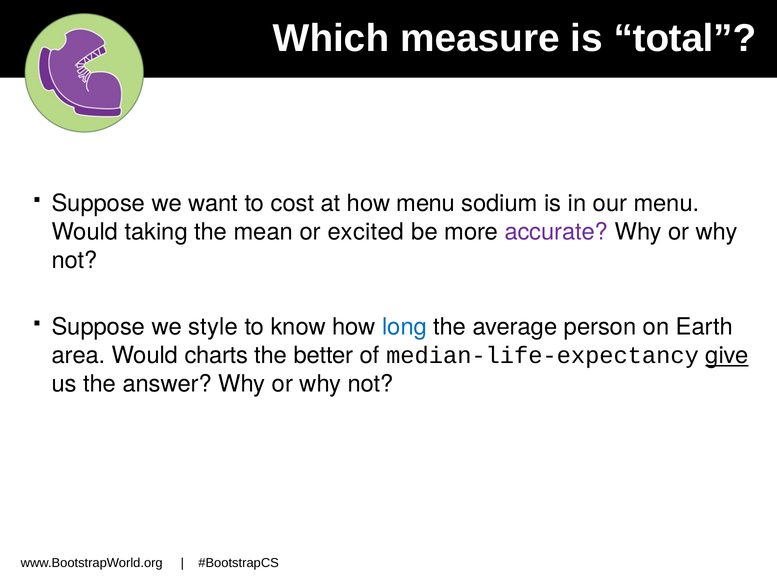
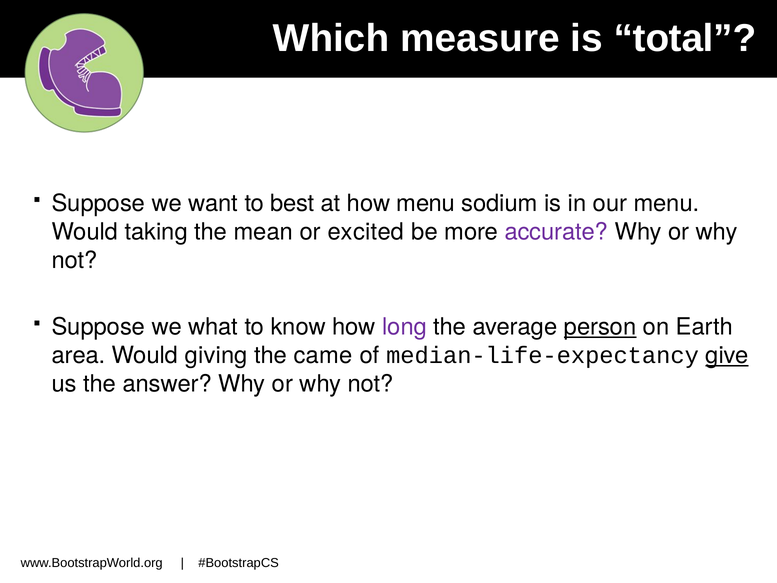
cost: cost -> best (292, 203)
style: style -> what (213, 327)
long colour: blue -> purple (404, 327)
person underline: none -> present (600, 327)
charts: charts -> giving (216, 355)
better: better -> came (323, 355)
